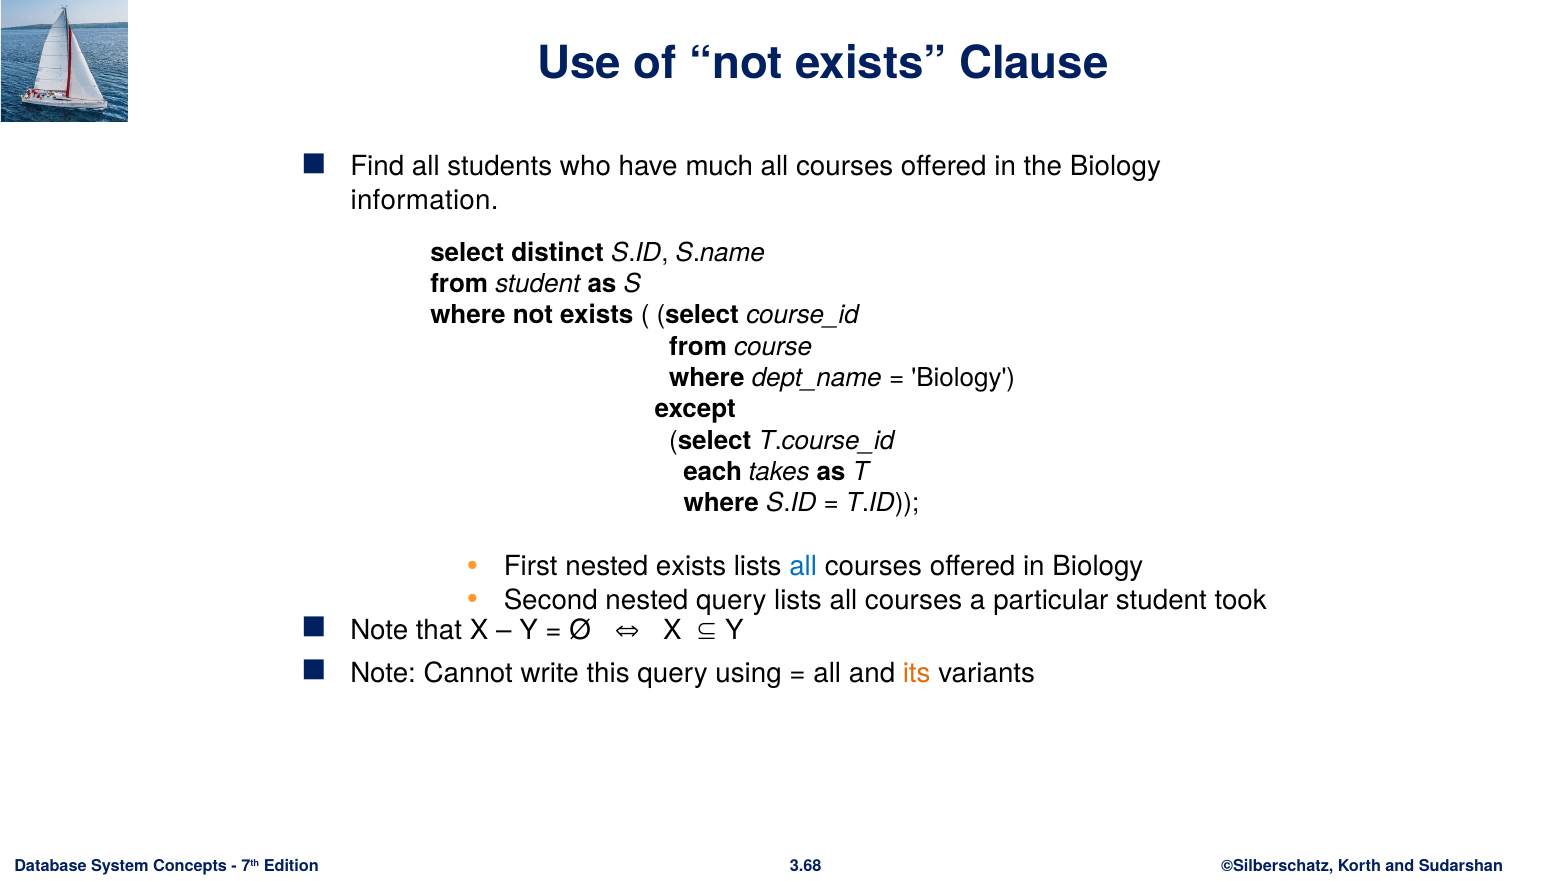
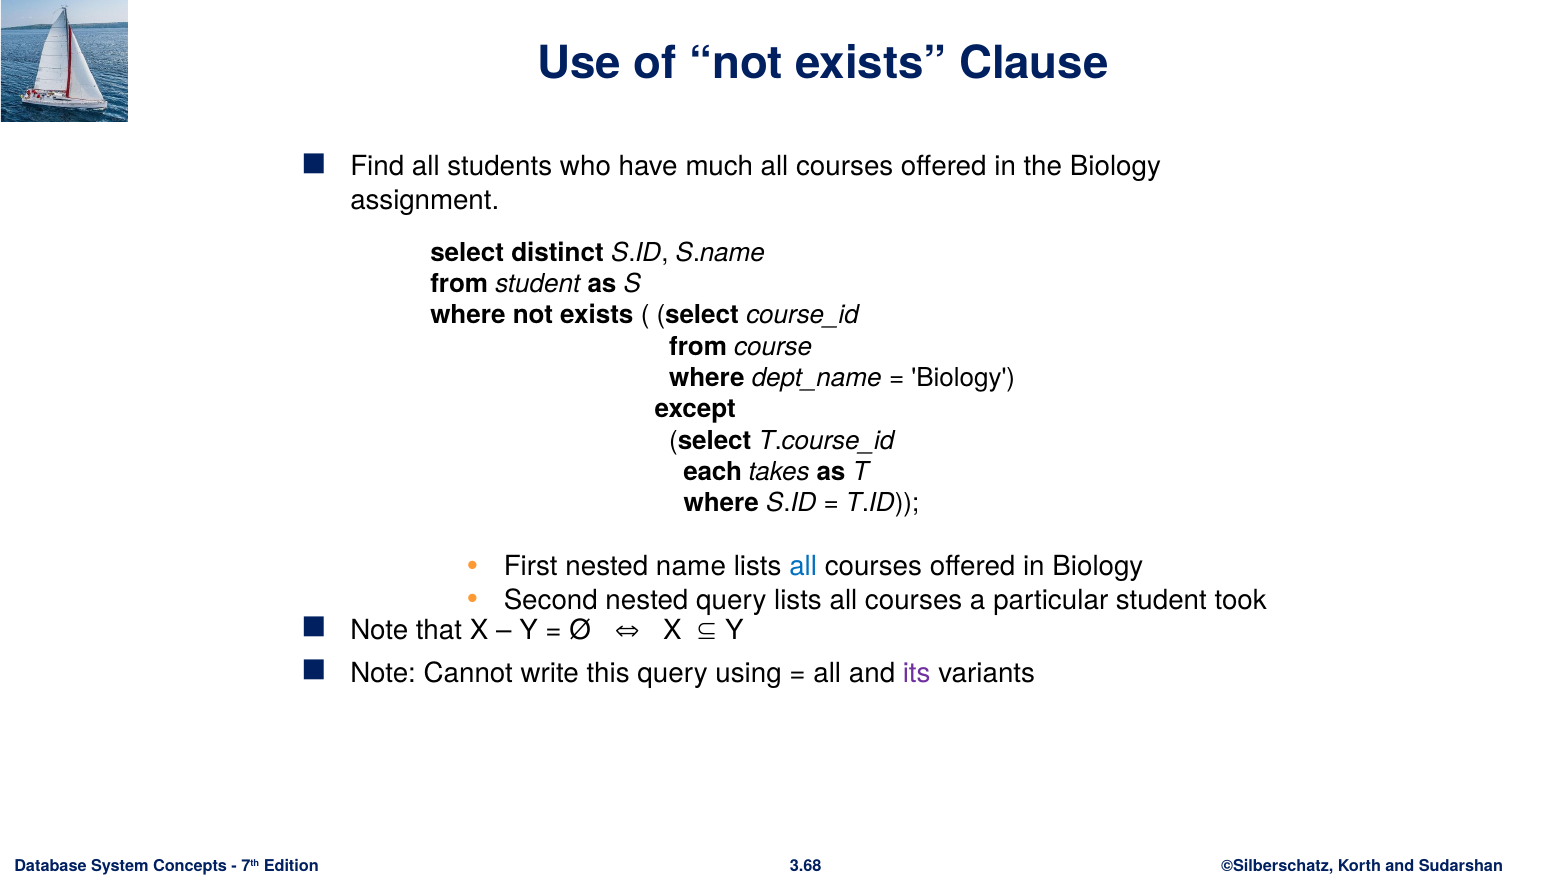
information: information -> assignment (425, 200)
nested exists: exists -> name (691, 567)
its colour: orange -> purple (917, 673)
